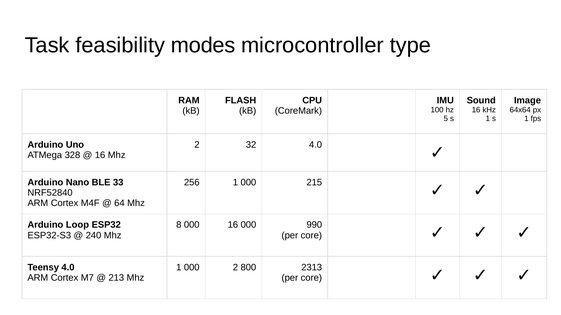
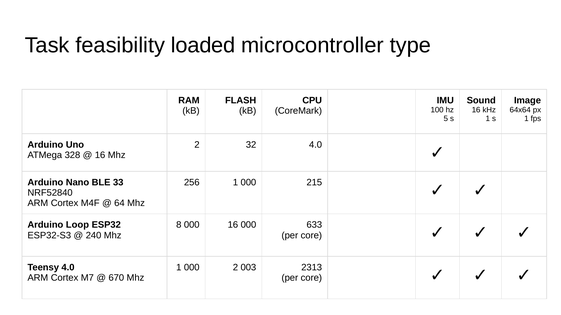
modes: modes -> loaded (203, 45)
990: 990 -> 633 (314, 225)
800: 800 -> 003 (248, 268)
213: 213 -> 670 (116, 278)
